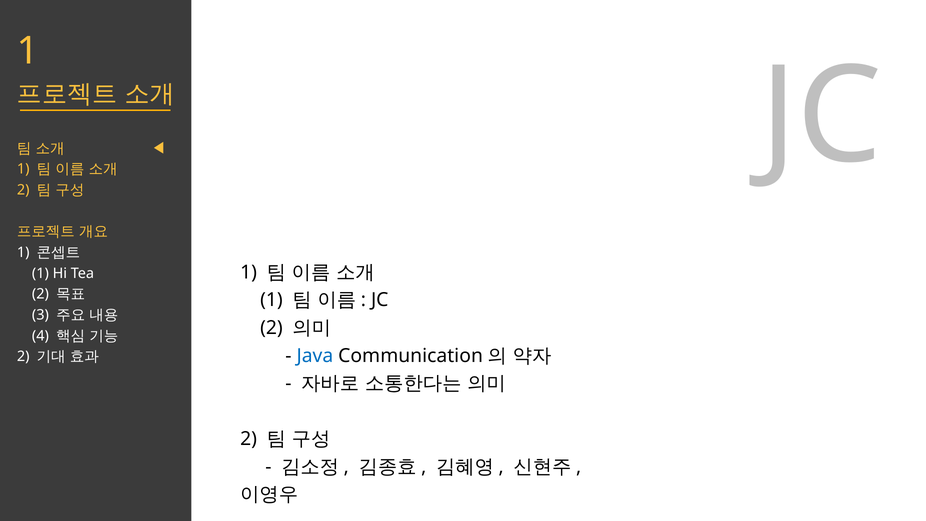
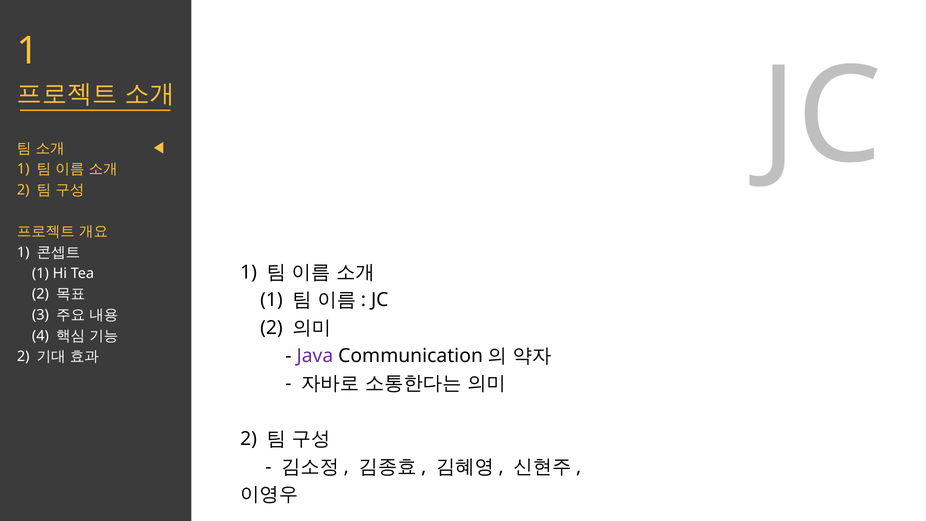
Java colour: blue -> purple (315, 356)
